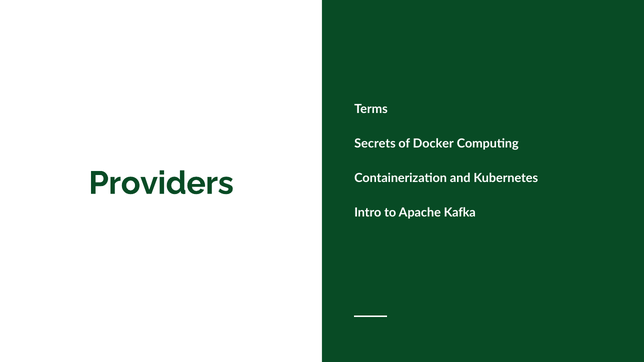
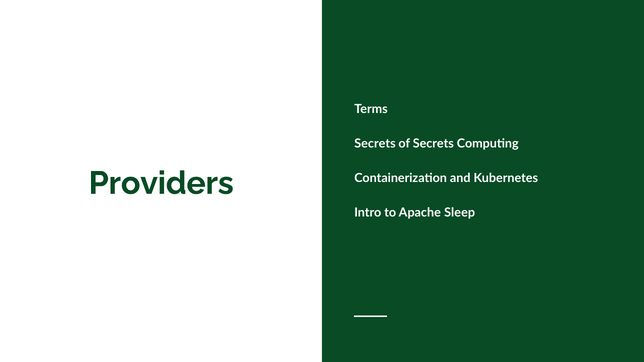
of Docker: Docker -> Secrets (433, 144)
Kafka: Kafka -> Sleep (460, 213)
